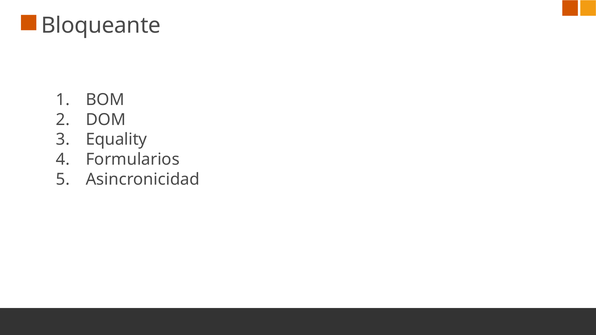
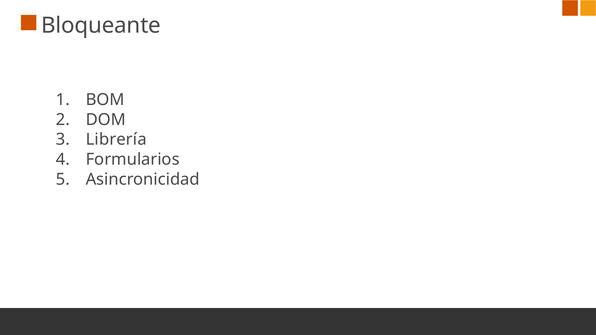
Equality: Equality -> Librería (116, 140)
